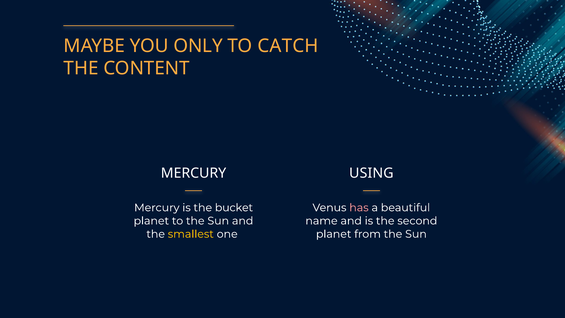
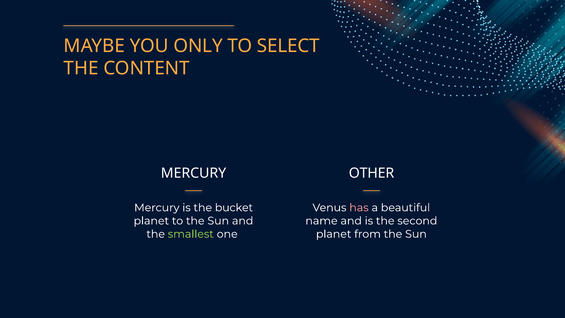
CATCH: CATCH -> SELECT (288, 46)
USING: USING -> OTHER (372, 173)
smallest colour: yellow -> light green (191, 234)
